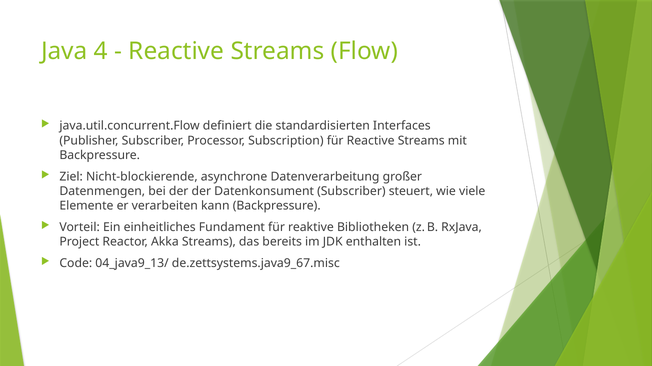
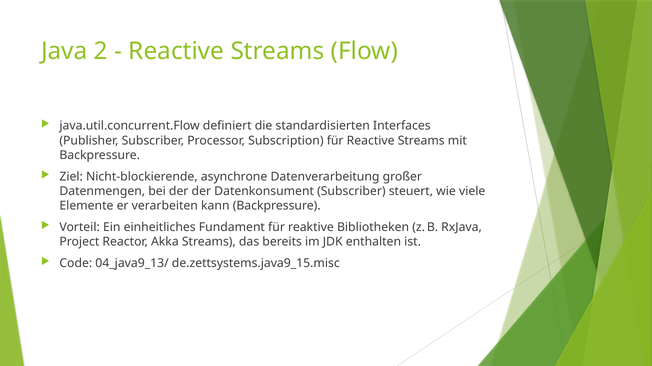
4: 4 -> 2 (101, 51)
de.zettsystems.java9_67.misc: de.zettsystems.java9_67.misc -> de.zettsystems.java9_15.misc (256, 264)
